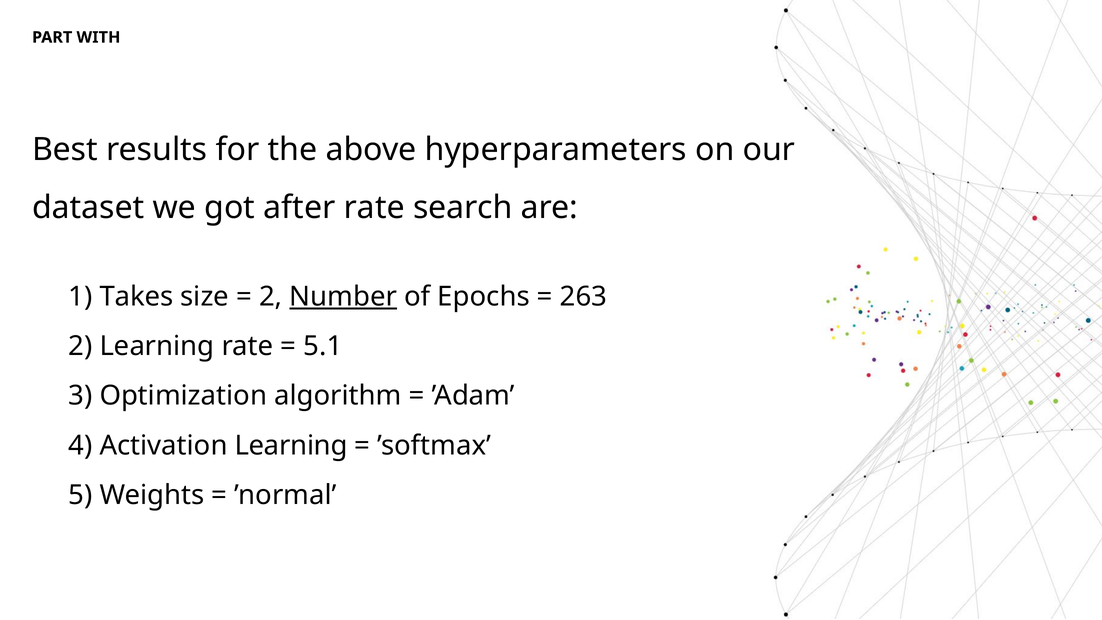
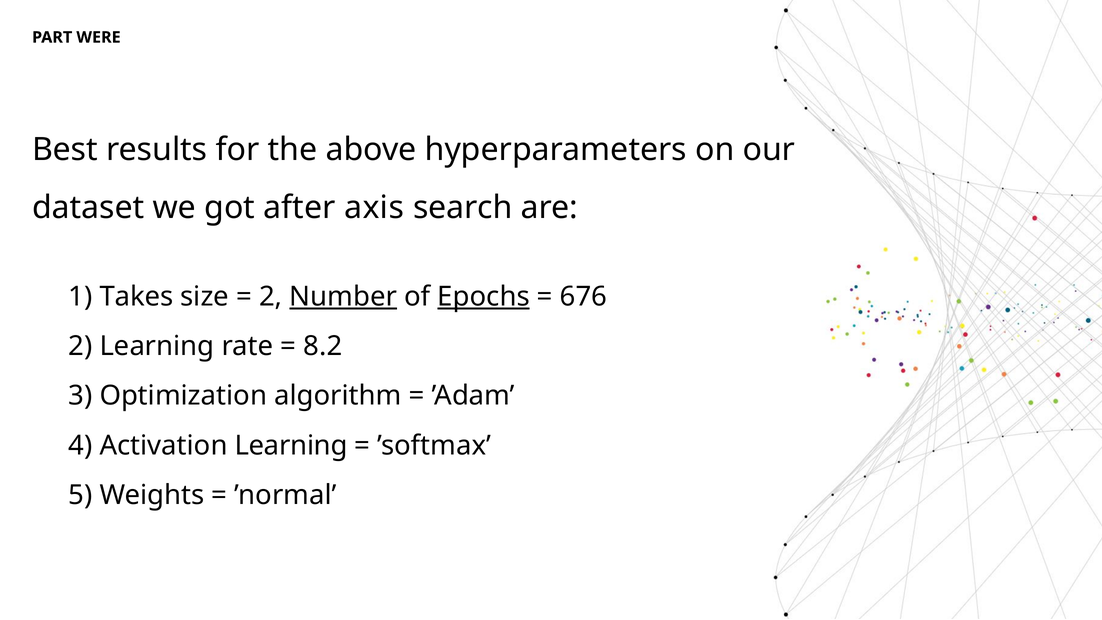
WITH: WITH -> WERE (99, 37)
after rate: rate -> axis (374, 208)
Epochs underline: none -> present (484, 297)
263: 263 -> 676 (583, 297)
5.1: 5.1 -> 8.2 (323, 346)
